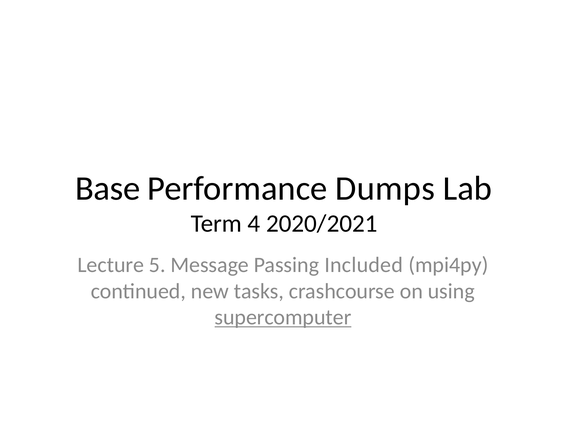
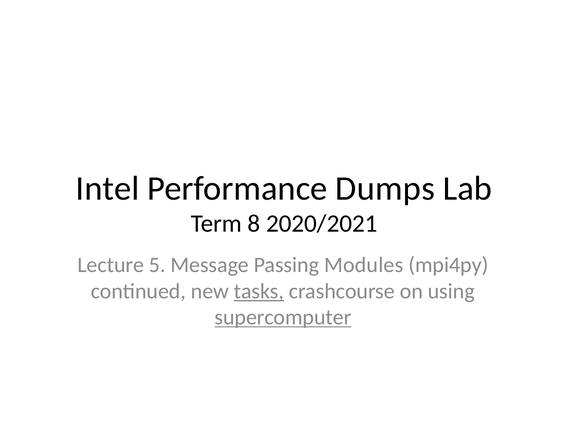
Base: Base -> Intel (107, 189)
4: 4 -> 8 (254, 224)
Included: Included -> Modules (364, 265)
tasks underline: none -> present (259, 292)
